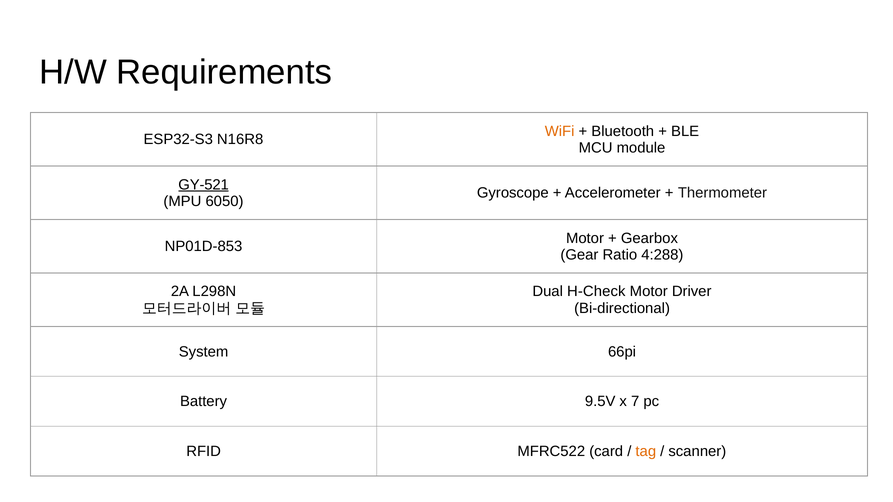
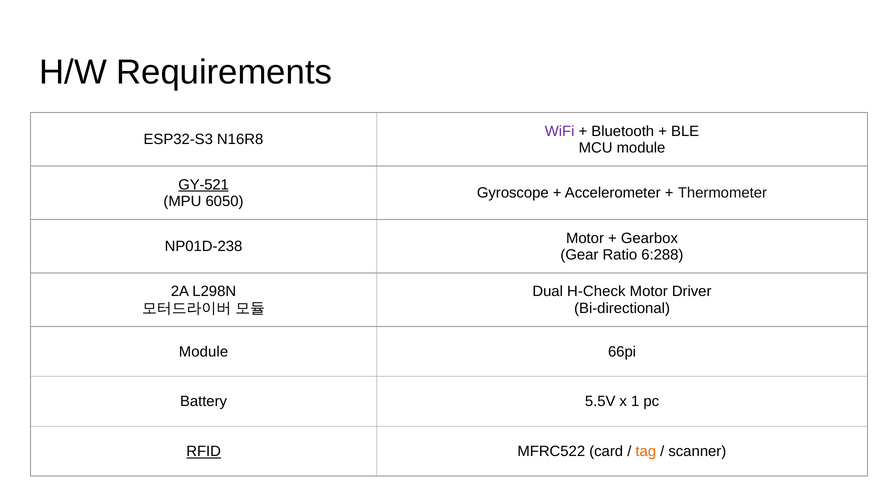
WiFi colour: orange -> purple (560, 131)
NP01D-853: NP01D-853 -> NP01D-238 (204, 247)
4:288: 4:288 -> 6:288 (662, 255)
System: System -> Module (203, 352)
9.5V: 9.5V -> 5.5V (600, 402)
7: 7 -> 1 (635, 402)
RFID underline: none -> present (204, 452)
